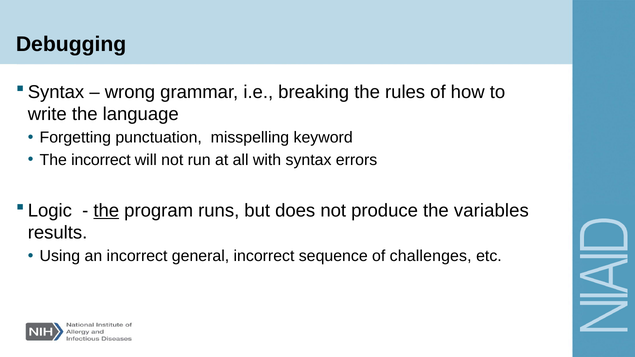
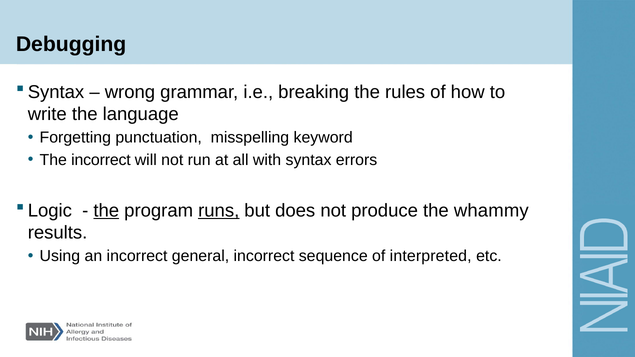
runs underline: none -> present (219, 211)
variables: variables -> whammy (491, 211)
challenges: challenges -> interpreted (431, 256)
